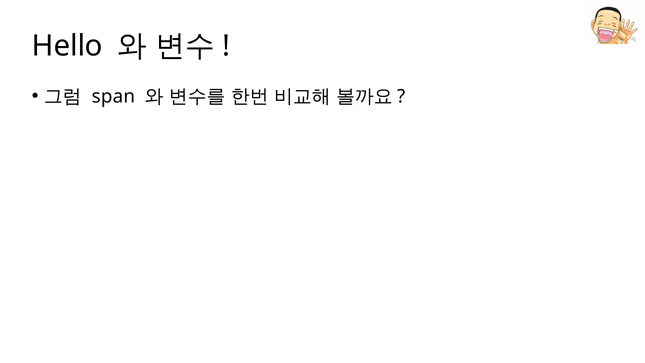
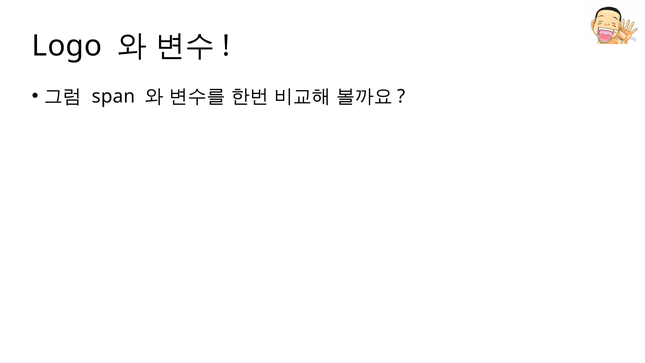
Hello: Hello -> Logo (67, 46)
